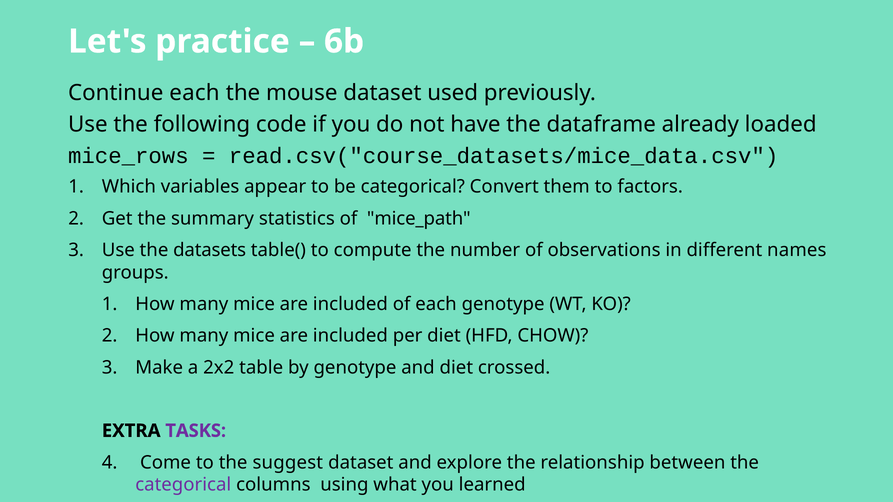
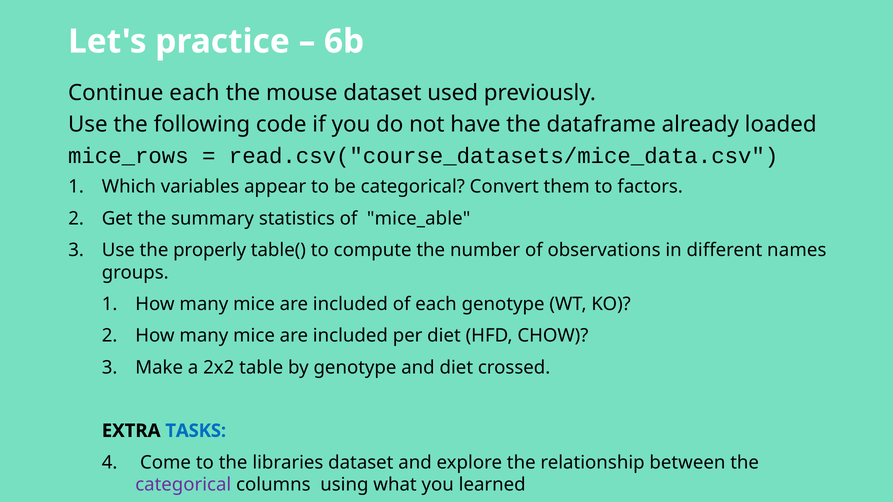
mice_path: mice_path -> mice_able (419, 219)
datasets: datasets -> properly (210, 250)
TASKS colour: purple -> blue (196, 431)
suggest: suggest -> libraries (288, 463)
